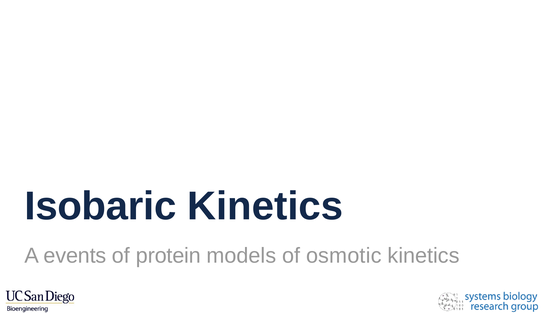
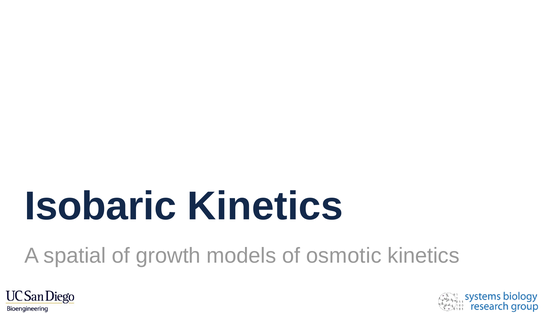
events: events -> spatial (75, 255)
protein: protein -> growth (168, 255)
